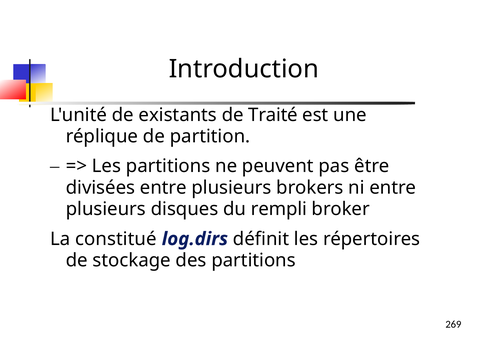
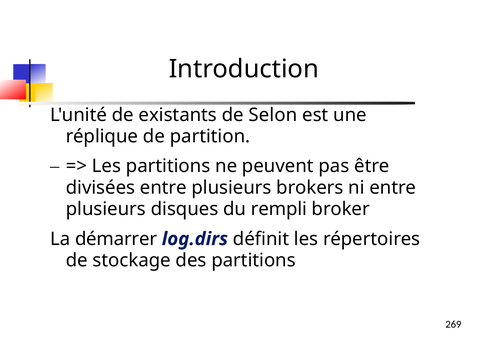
Traité: Traité -> Selon (273, 115)
constitué: constitué -> démarrer (116, 239)
